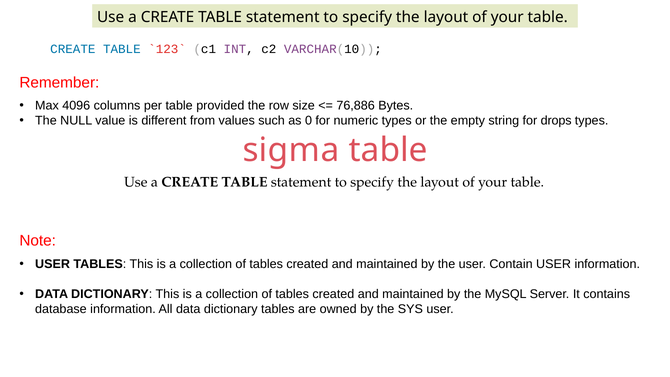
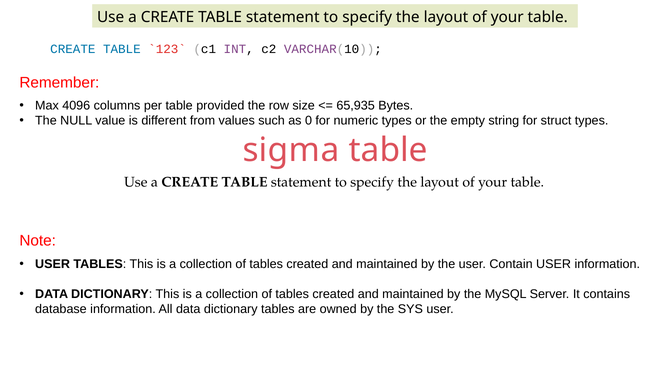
76,886: 76,886 -> 65,935 (356, 106)
drops: drops -> struct (556, 121)
